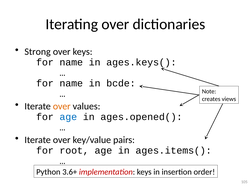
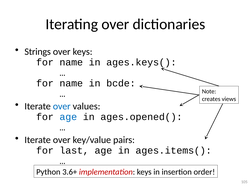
Strong: Strong -> Strings (38, 52)
over colour: orange -> blue (62, 106)
root: root -> last (74, 151)
